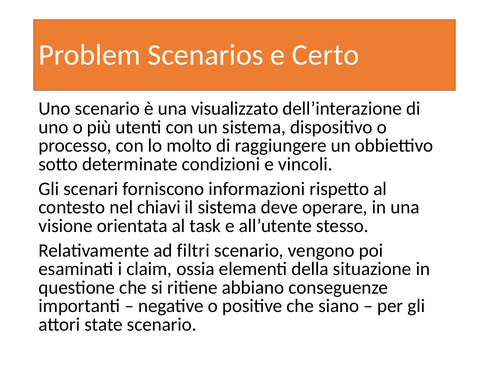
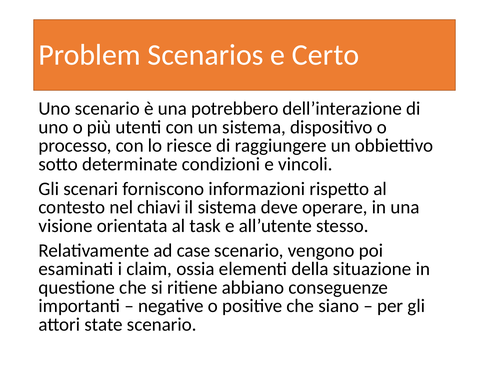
visualizzato: visualizzato -> potrebbero (235, 109)
molto: molto -> riesce (189, 146)
filtri: filtri -> case (193, 250)
